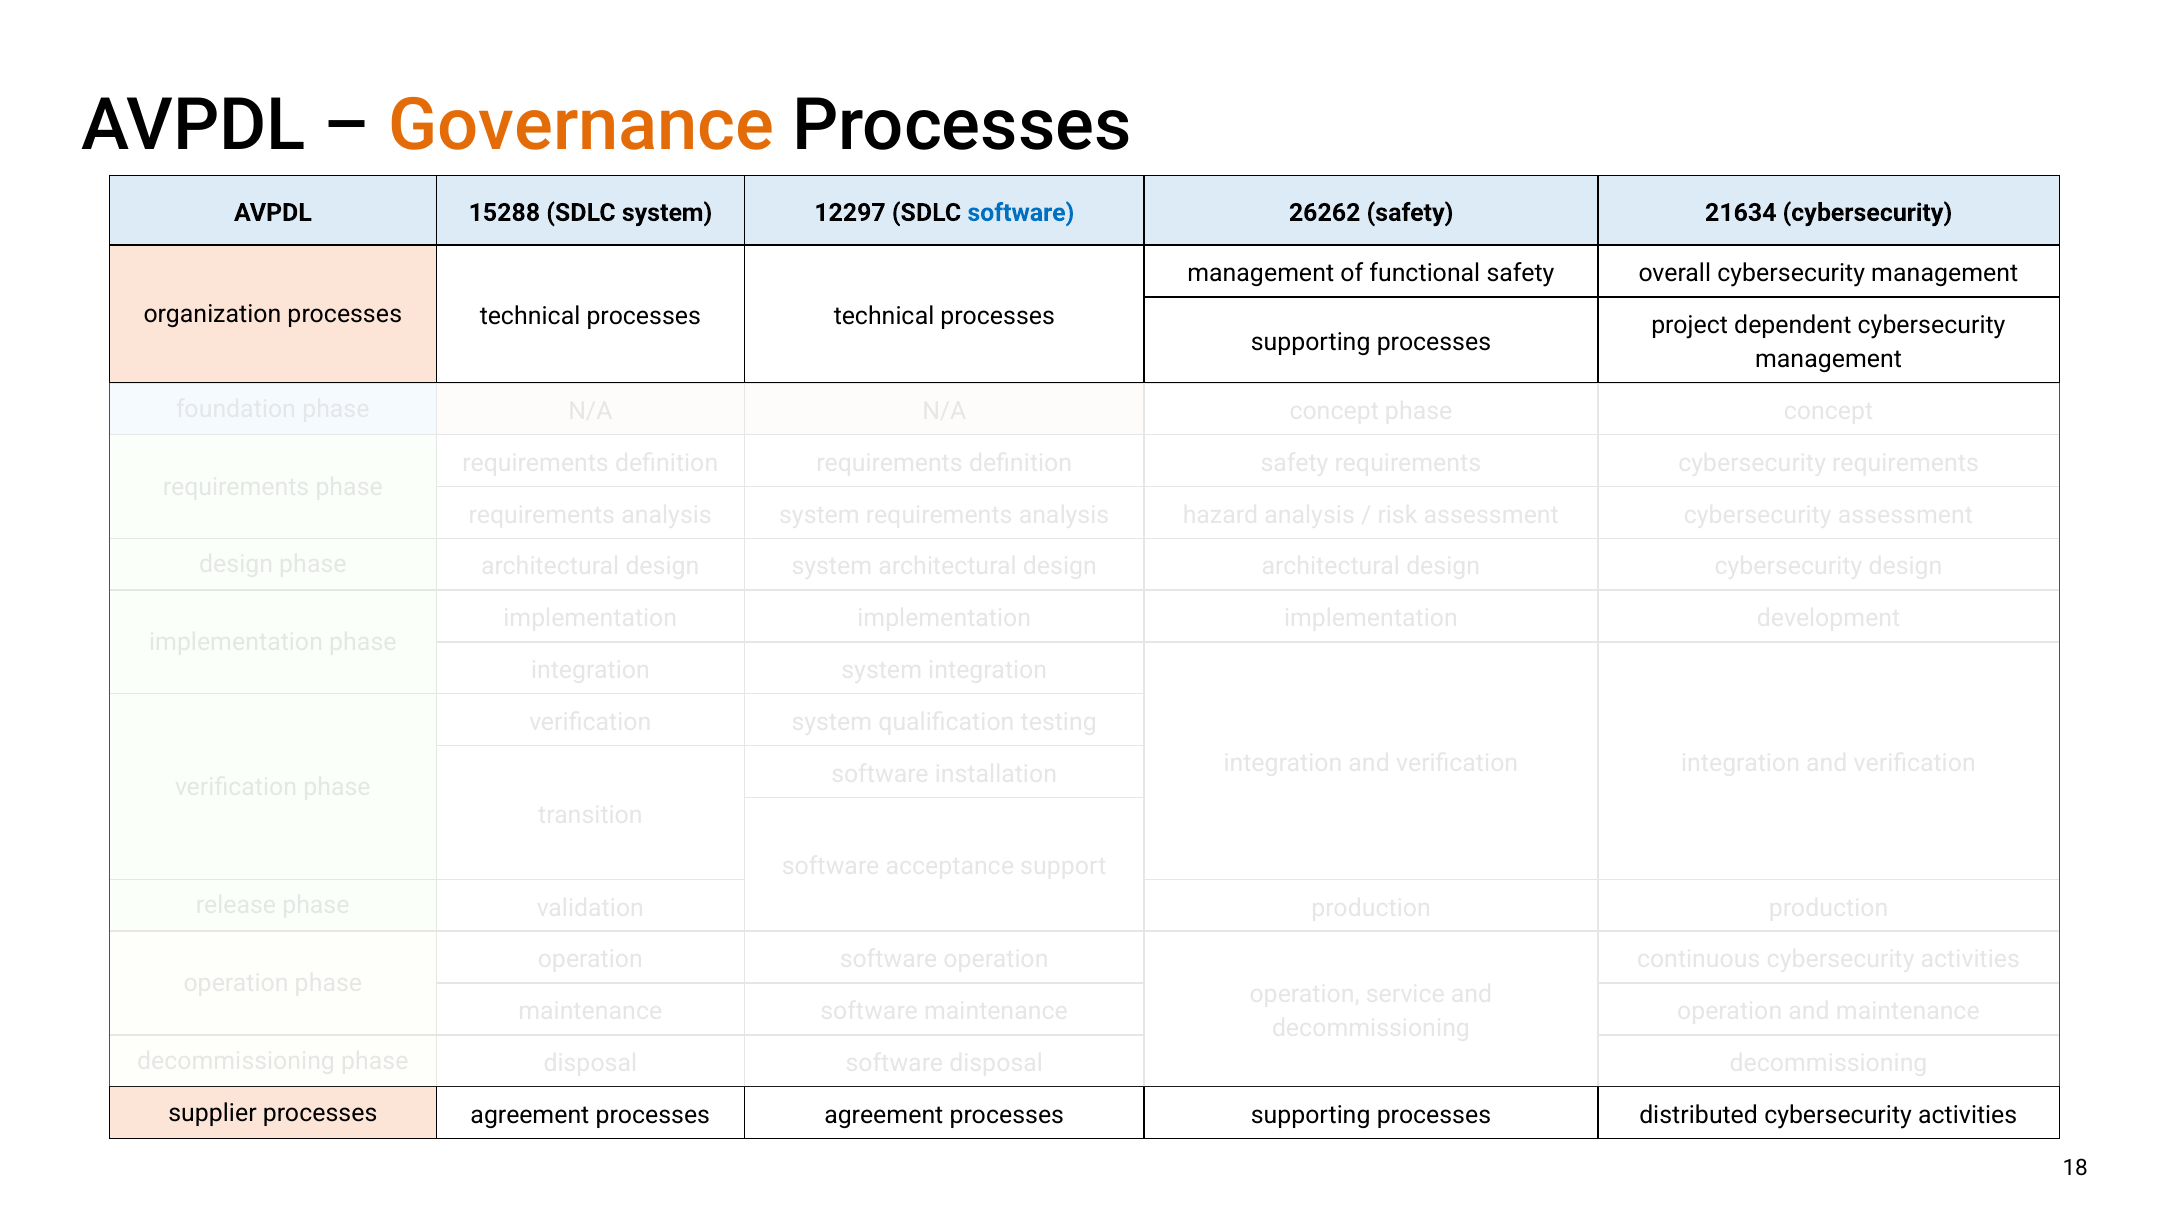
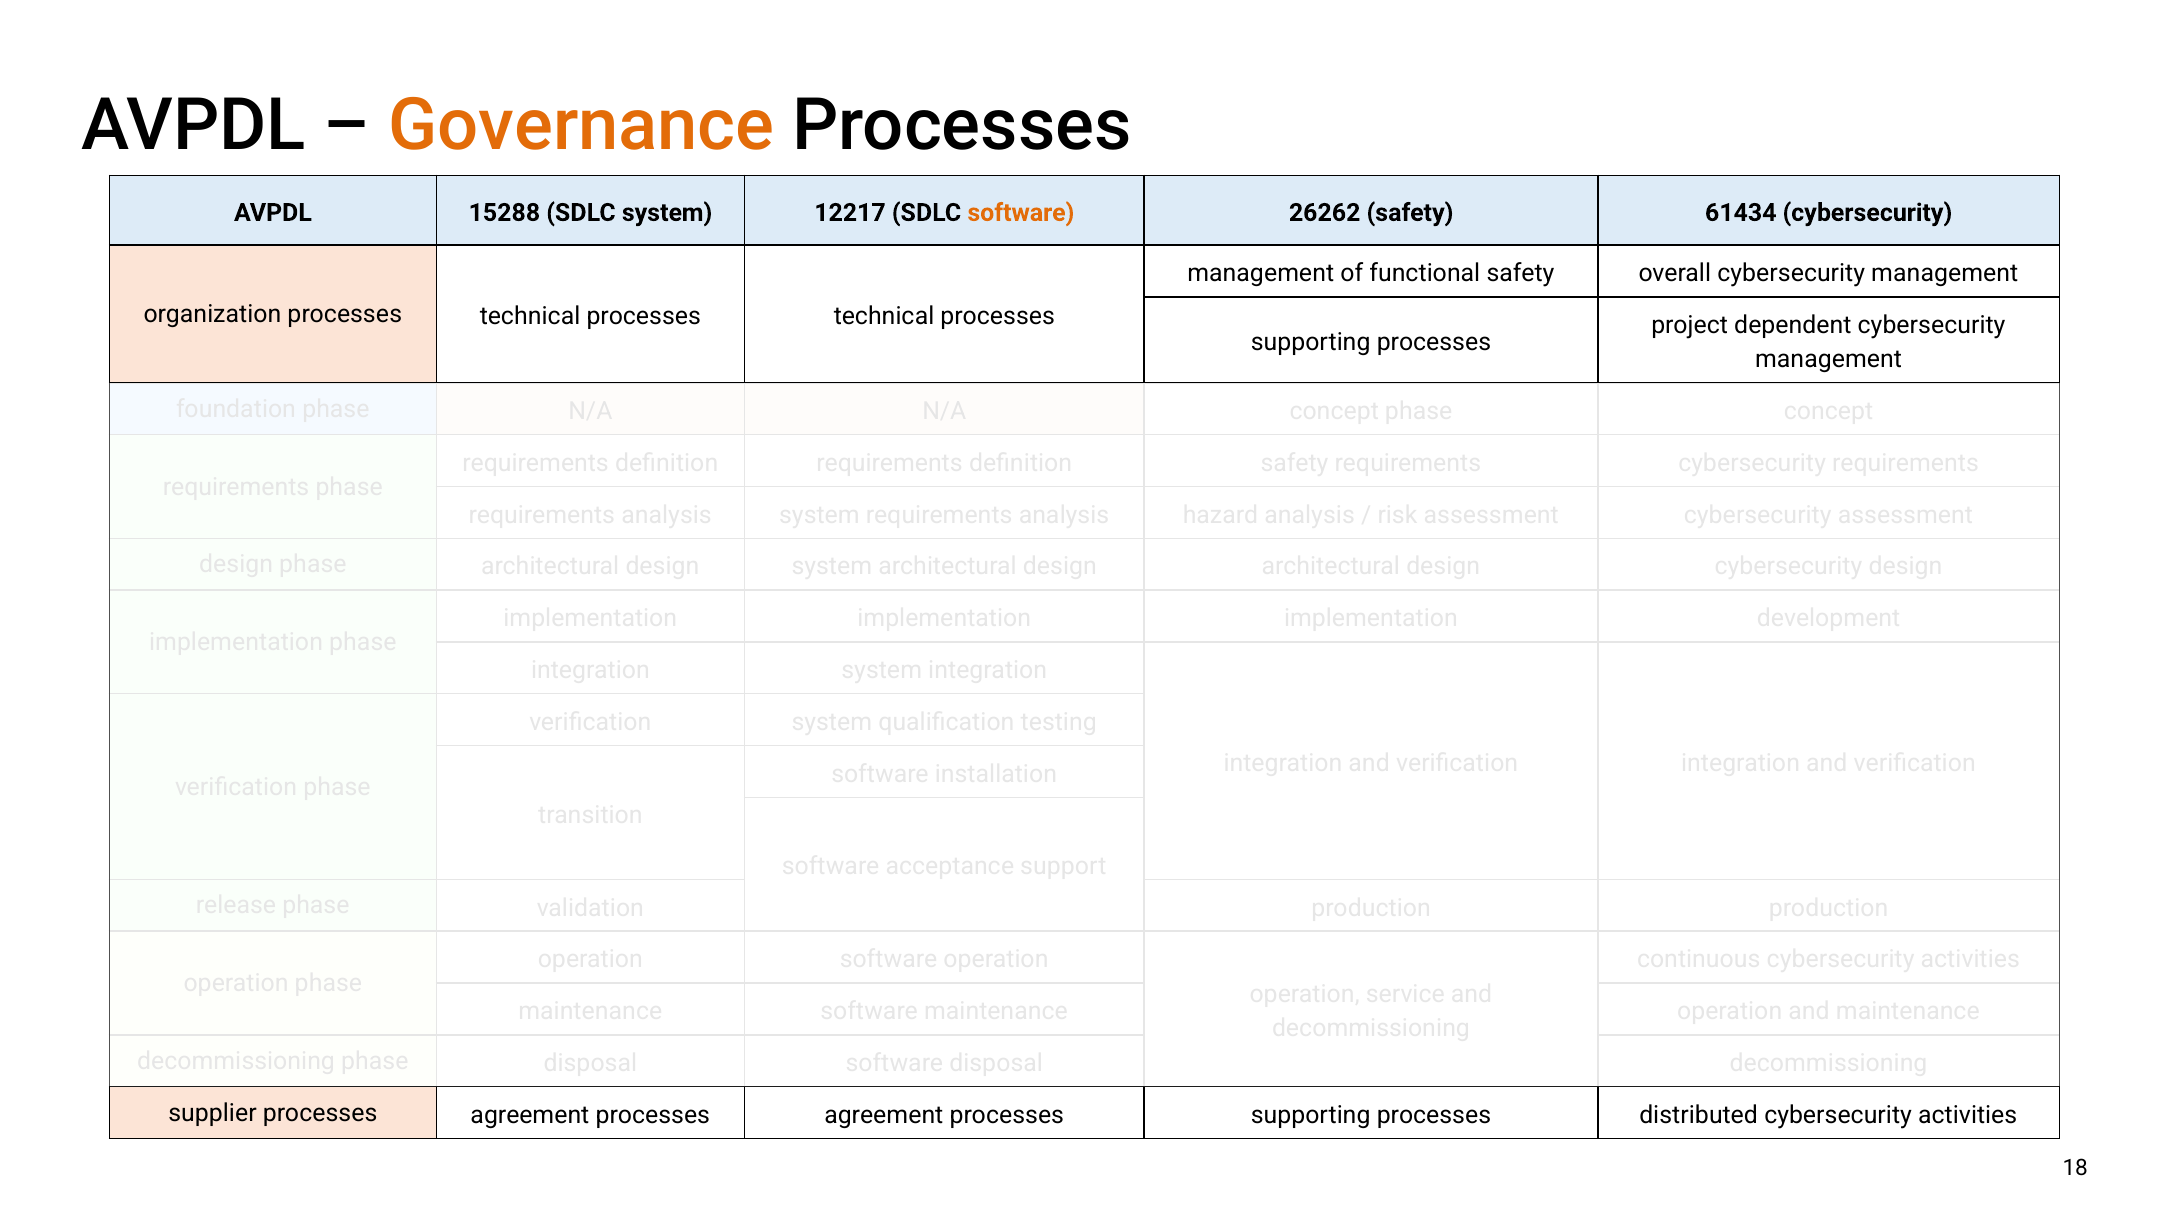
12297: 12297 -> 12217 (850, 213)
software colour: blue -> orange (1021, 213)
21634: 21634 -> 61434 (1741, 213)
